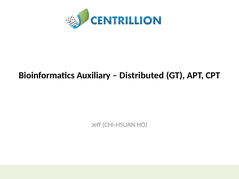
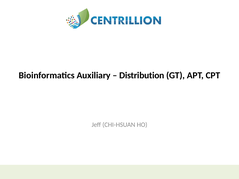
Distributed: Distributed -> Distribution (142, 76)
